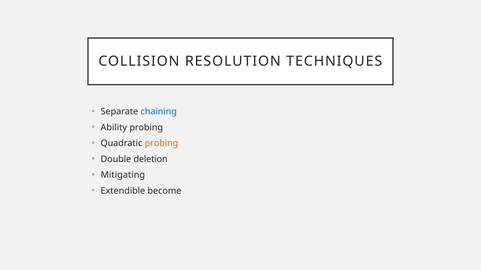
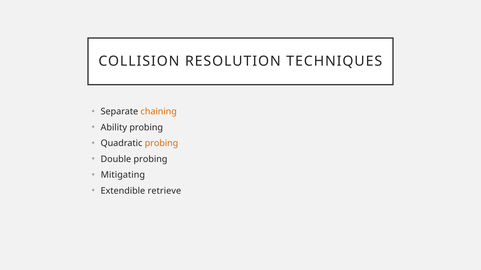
chaining colour: blue -> orange (159, 112)
Double deletion: deletion -> probing (150, 159)
become: become -> retrieve (164, 191)
